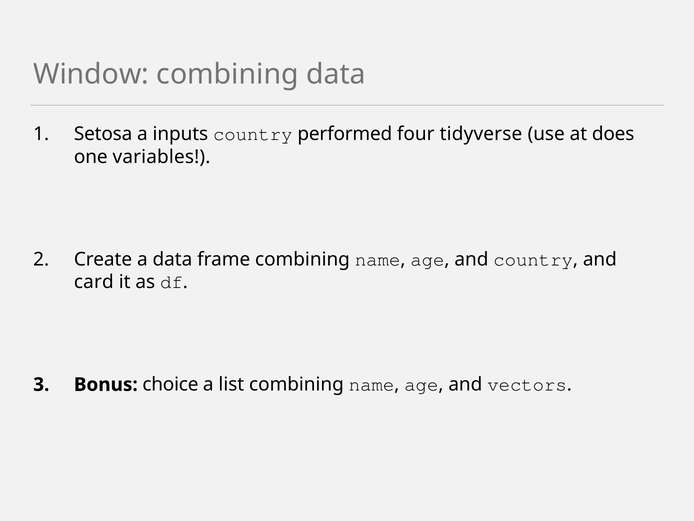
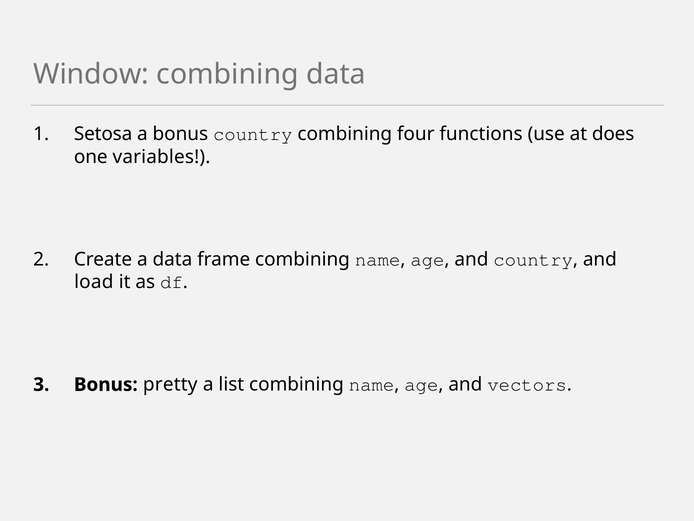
a inputs: inputs -> bonus (180, 134)
country performed: performed -> combining (345, 134)
tidyverse: tidyverse -> functions (481, 134)
card: card -> load (94, 282)
choice: choice -> pretty (170, 384)
